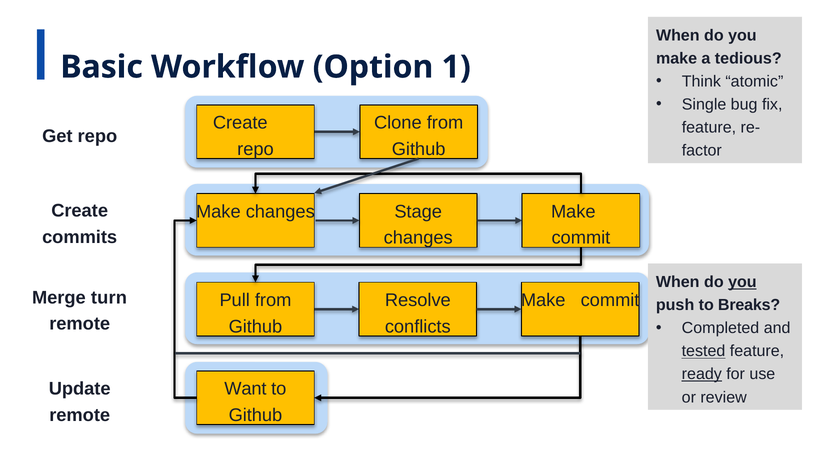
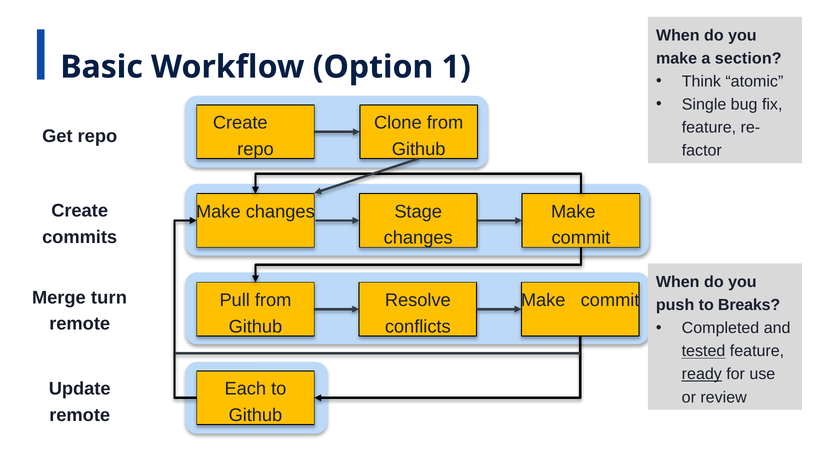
tedious: tedious -> section (748, 59)
you underline: present -> none (742, 282)
Want: Want -> Each (245, 389)
